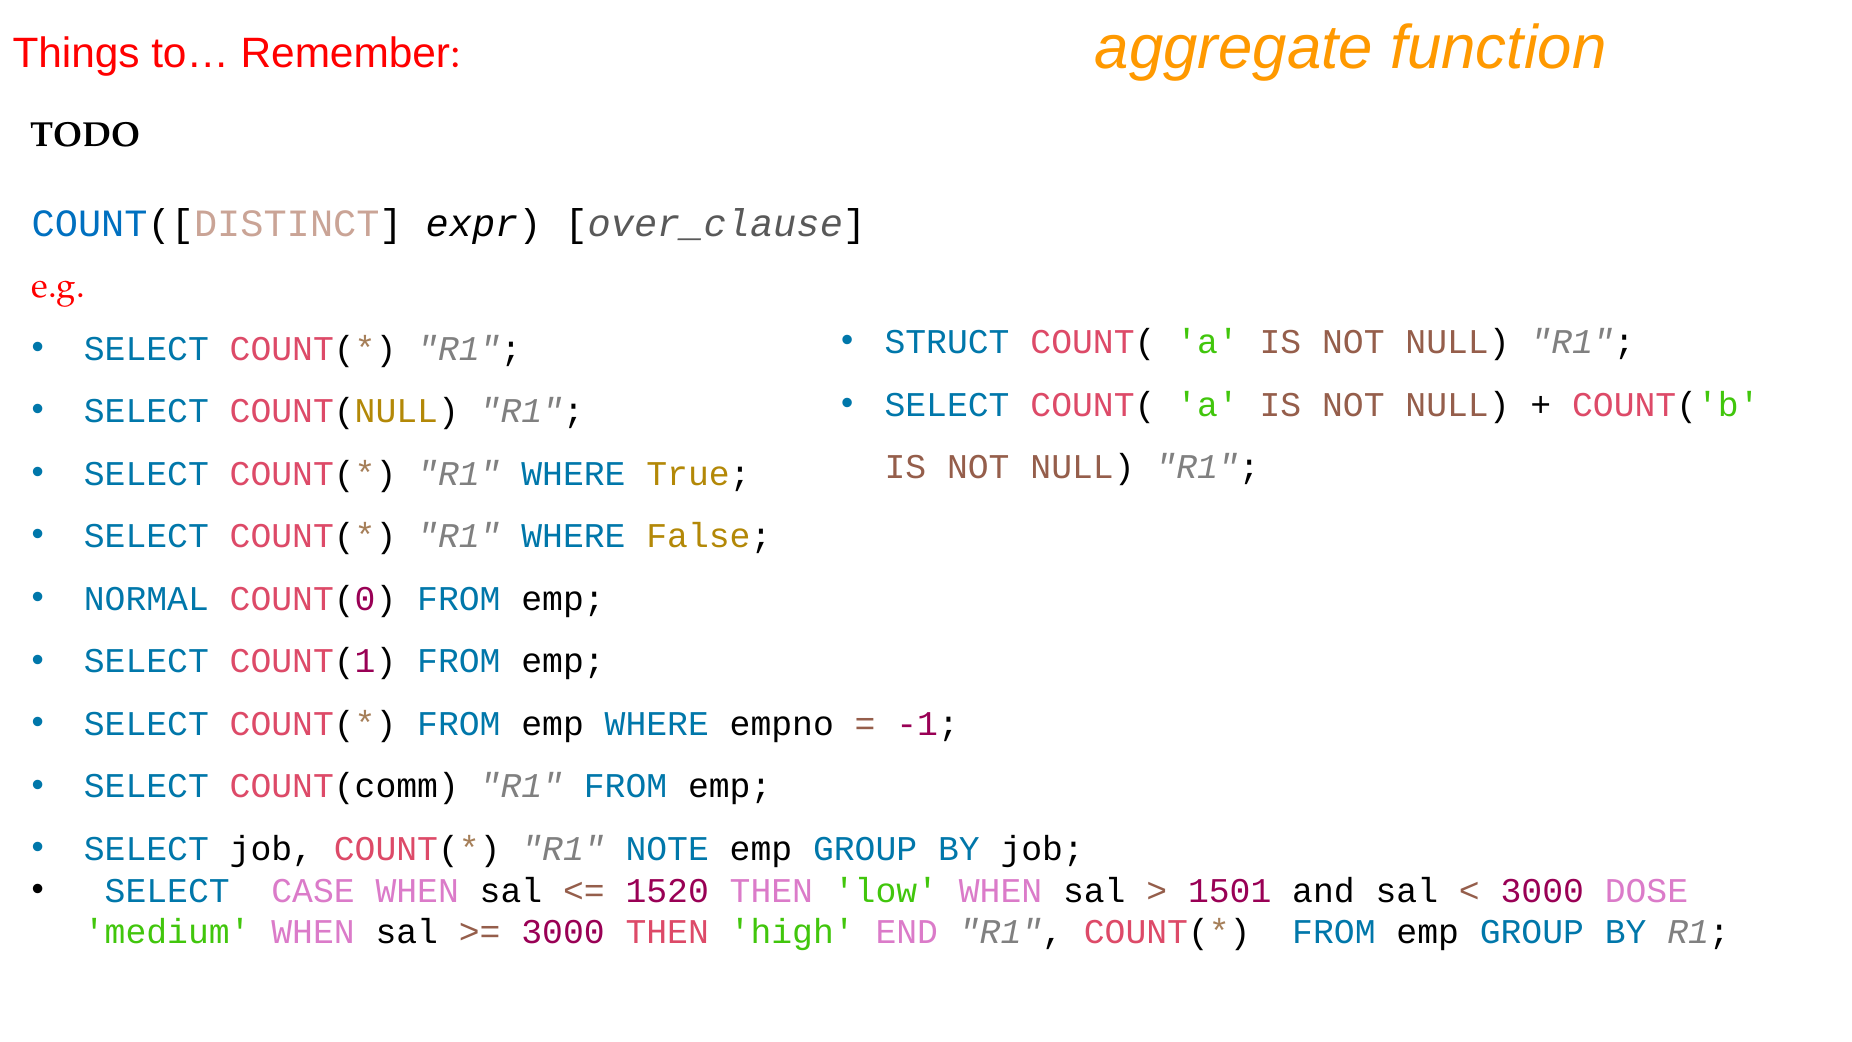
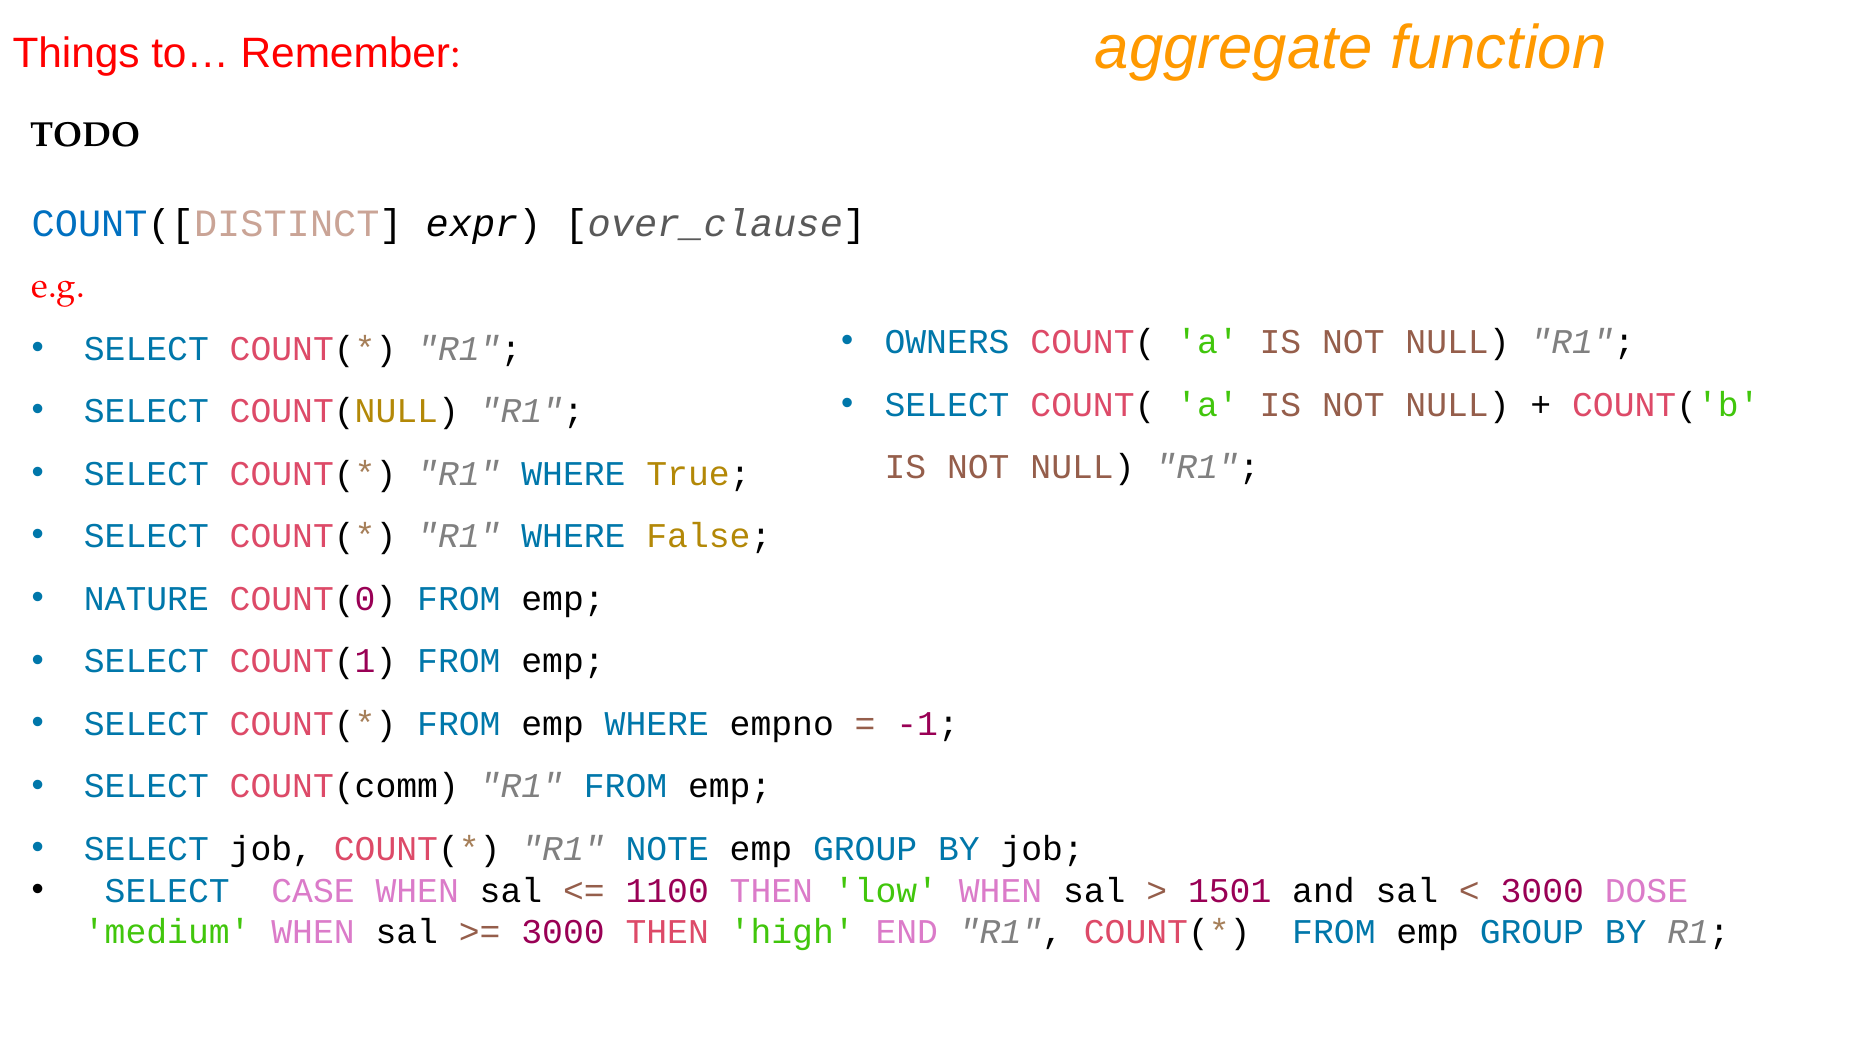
STRUCT: STRUCT -> OWNERS (947, 342)
NORMAL: NORMAL -> NATURE (146, 599)
1520: 1520 -> 1100 (667, 890)
